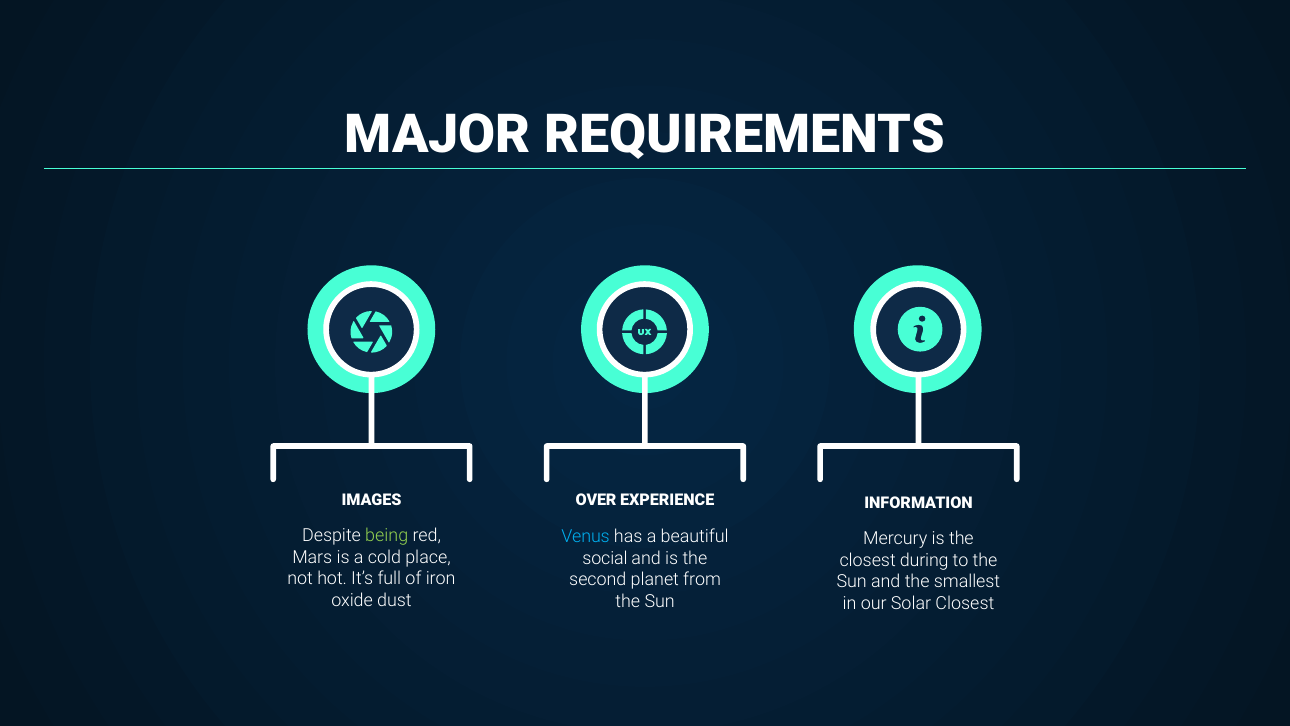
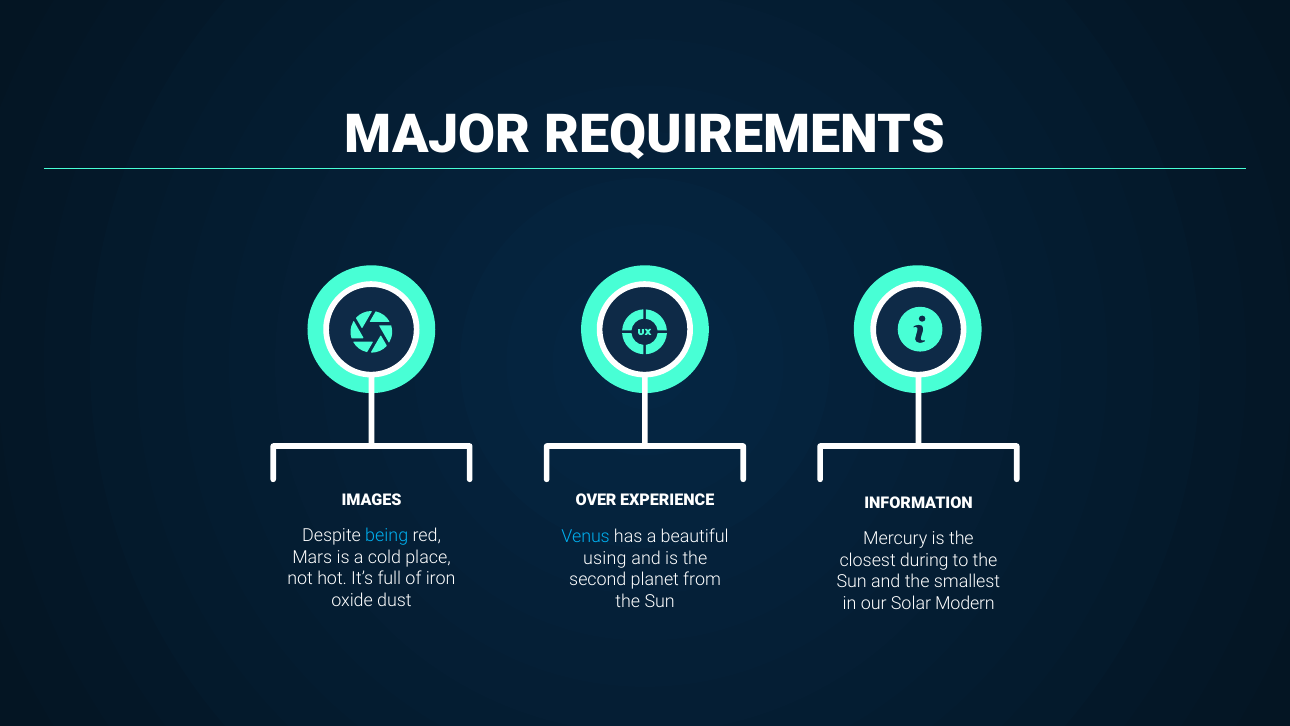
being colour: light green -> light blue (387, 536)
social: social -> using (605, 558)
Solar Closest: Closest -> Modern (965, 603)
